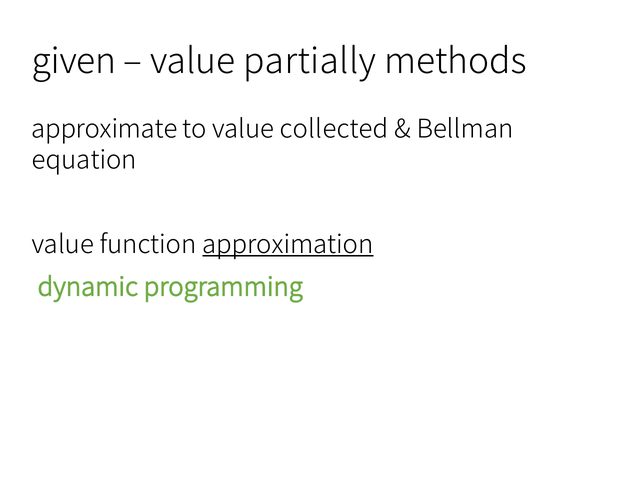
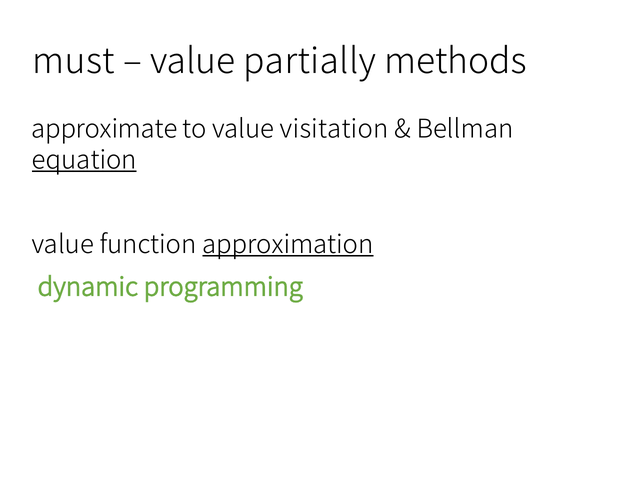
given: given -> must (74, 62)
collected: collected -> visitation (334, 129)
equation underline: none -> present (84, 160)
